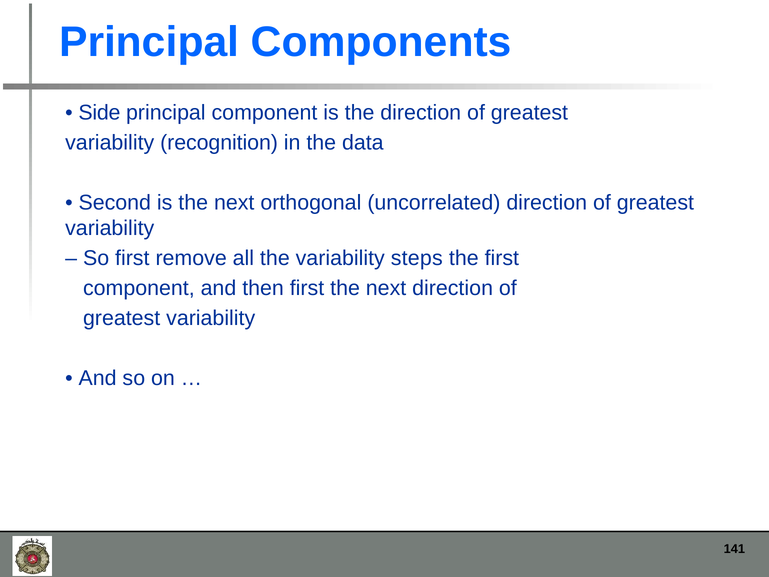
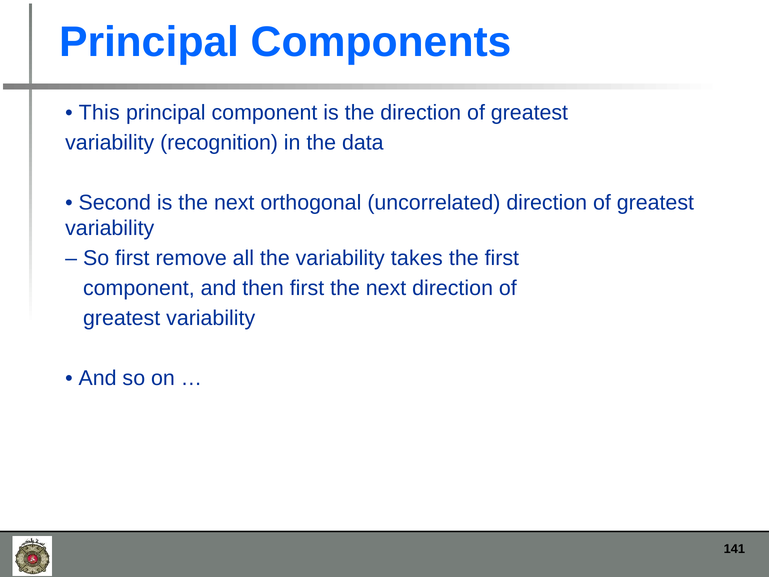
Side: Side -> This (99, 113)
steps: steps -> takes (417, 258)
